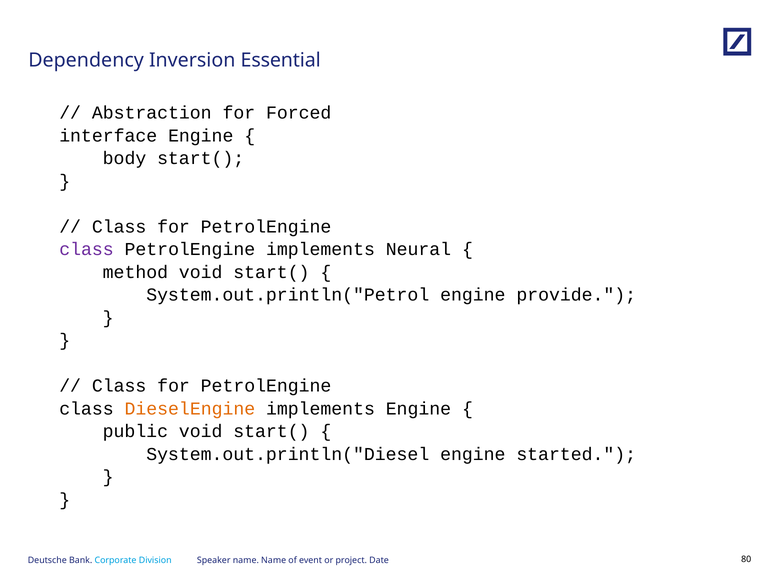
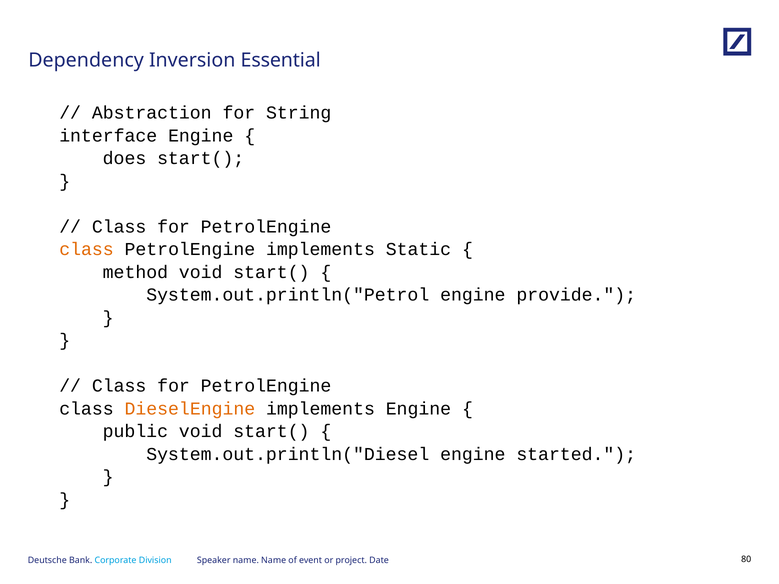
Forced: Forced -> String (299, 113)
body: body -> does (125, 158)
class colour: purple -> orange (86, 249)
Neural: Neural -> Static (418, 249)
